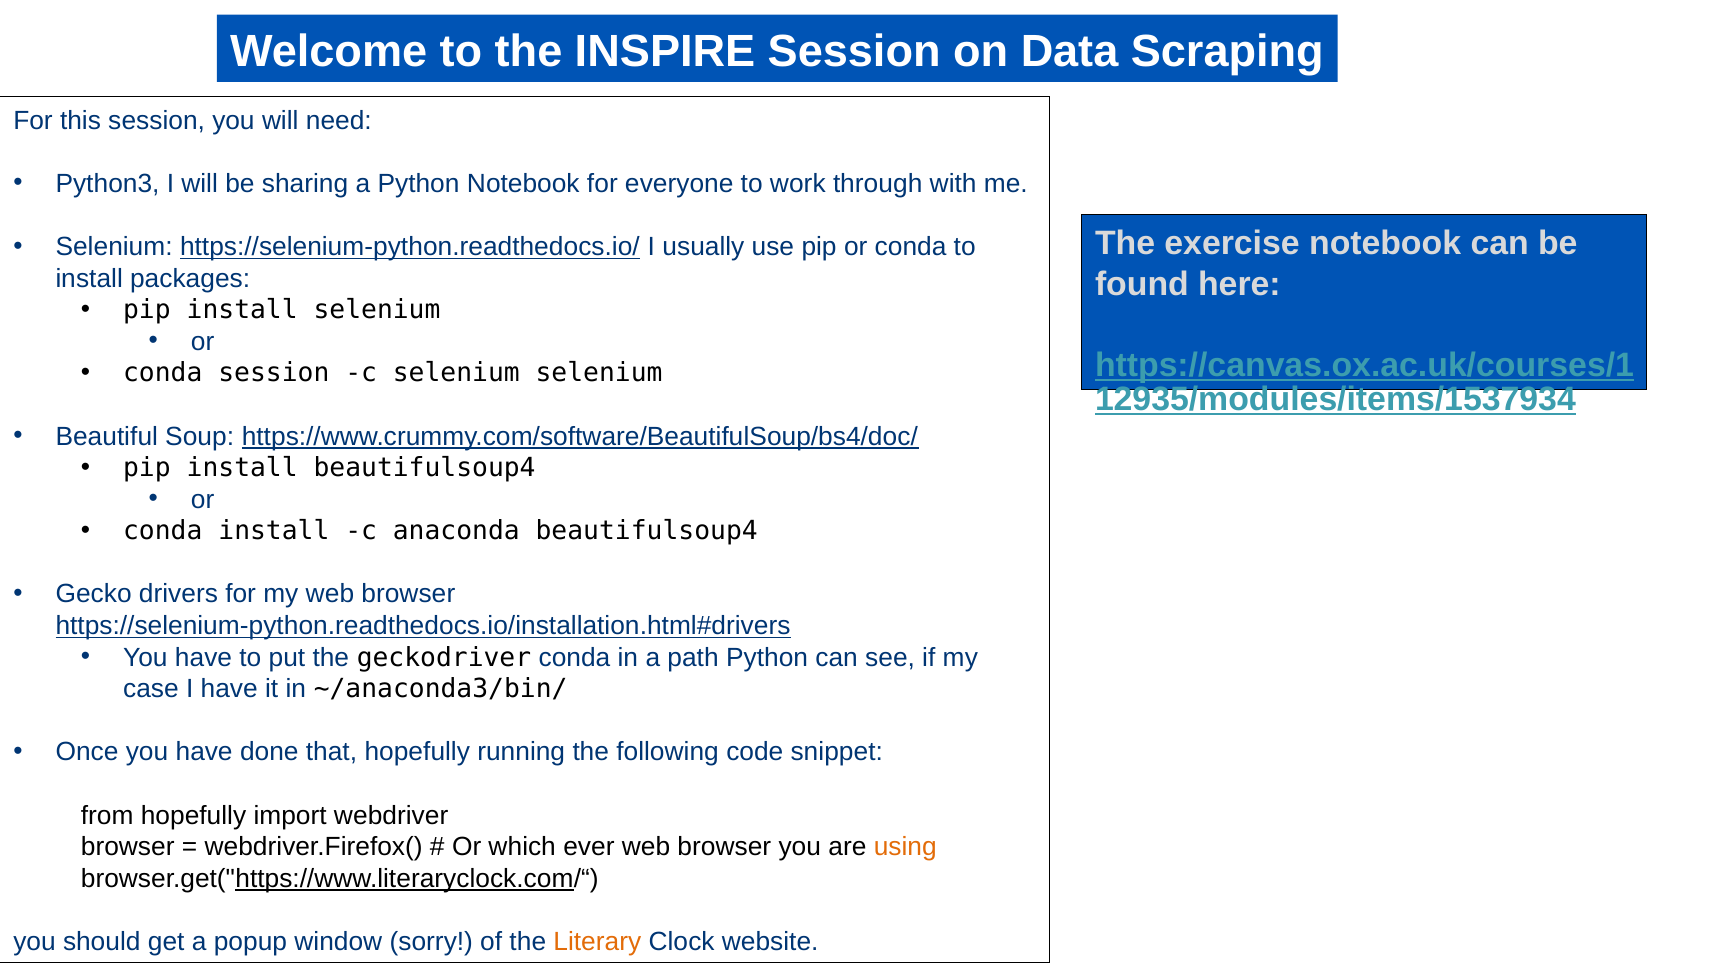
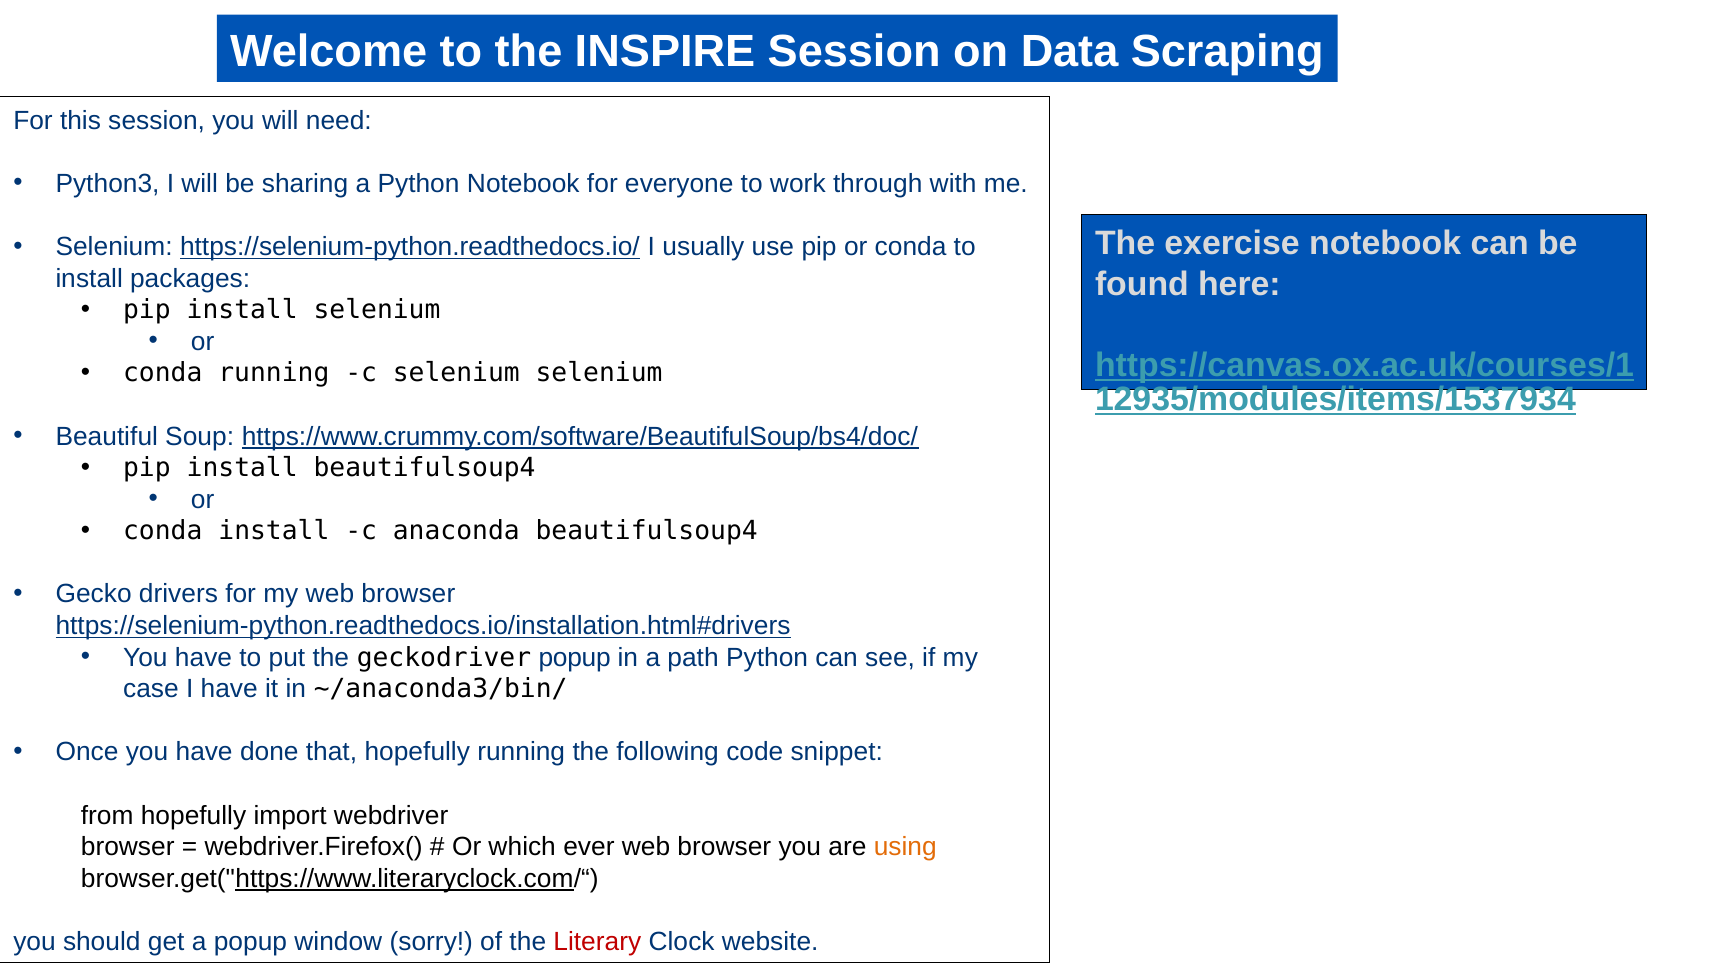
conda session: session -> running (274, 373)
geckodriver conda: conda -> popup (575, 658)
Literary colour: orange -> red (597, 942)
